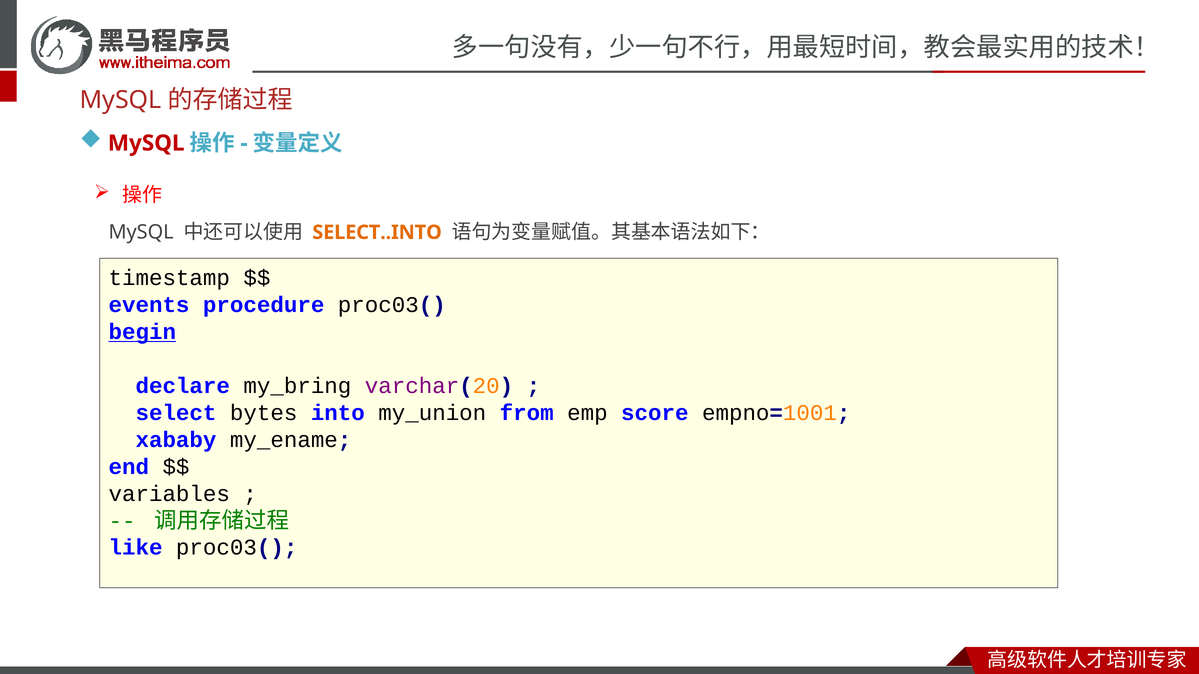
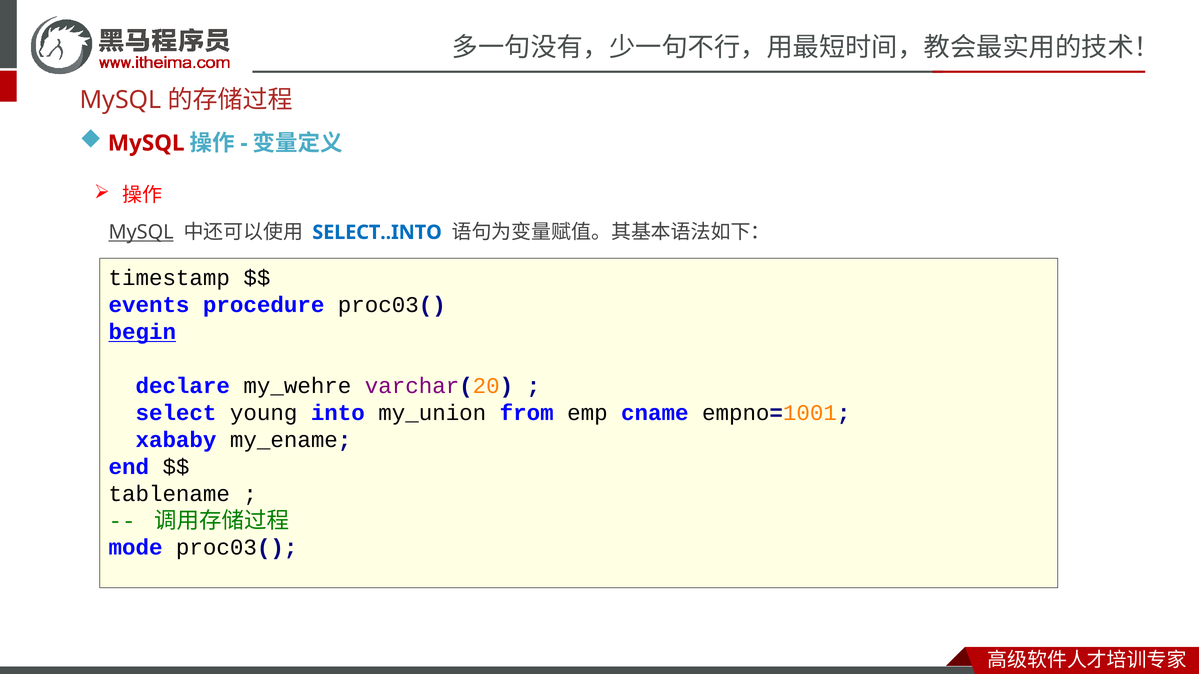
MySQL underline: none -> present (141, 233)
SELECT..INTO colour: orange -> blue (377, 233)
my_bring: my_bring -> my_wehre (297, 386)
bytes: bytes -> young (264, 413)
score: score -> cname (655, 413)
variables: variables -> tablename (169, 494)
like: like -> mode (136, 548)
